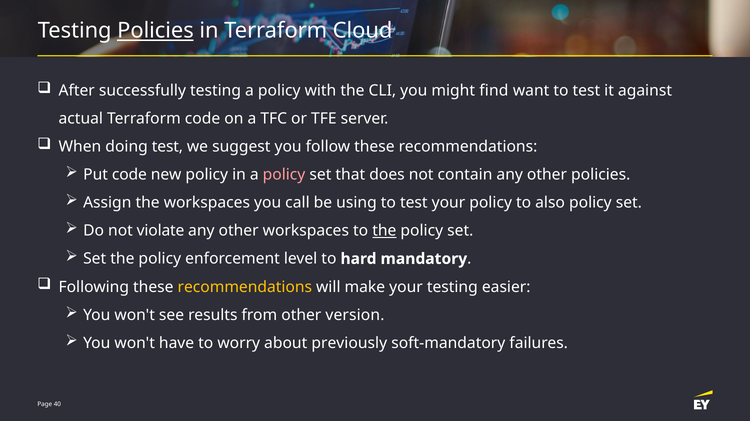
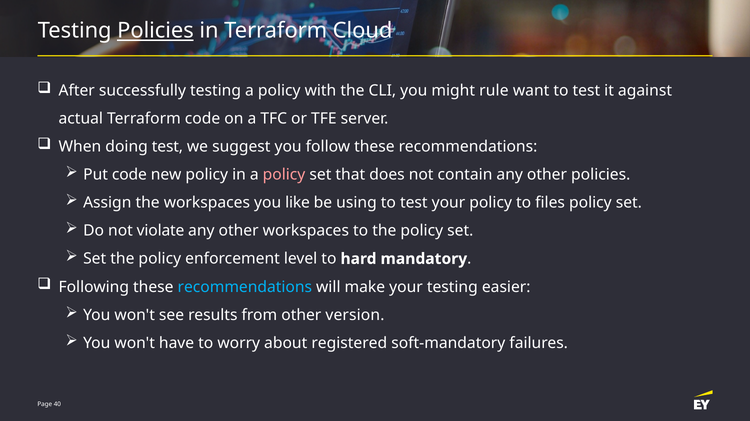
find: find -> rule (494, 91)
call: call -> like (298, 203)
also: also -> files (550, 203)
the underline: present -> none (384, 231)
recommendations colour: yellow -> light blue (245, 287)
previously: previously -> registered (349, 344)
